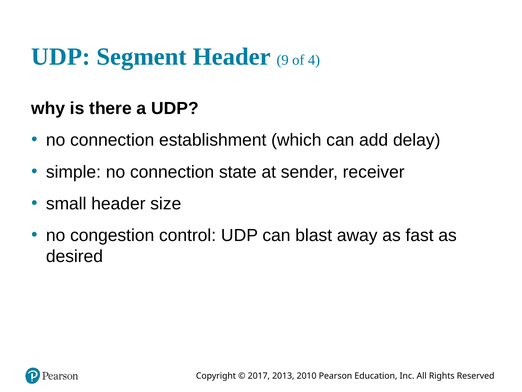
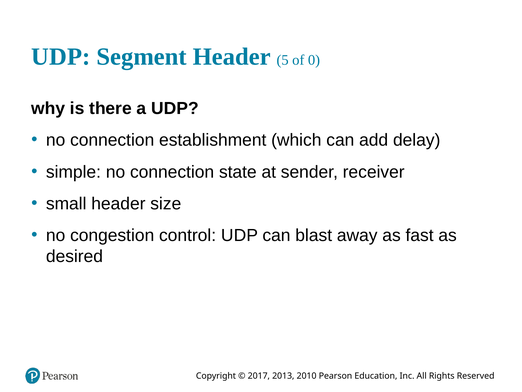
9: 9 -> 5 (283, 60)
4: 4 -> 0 (314, 60)
